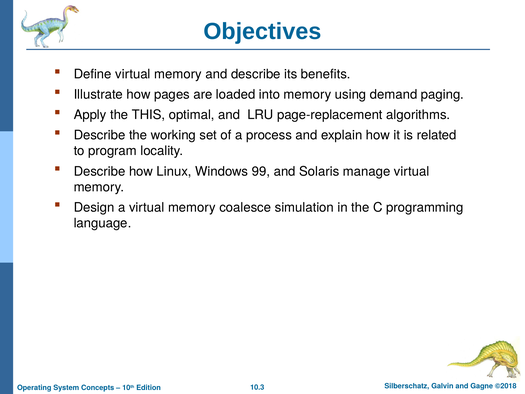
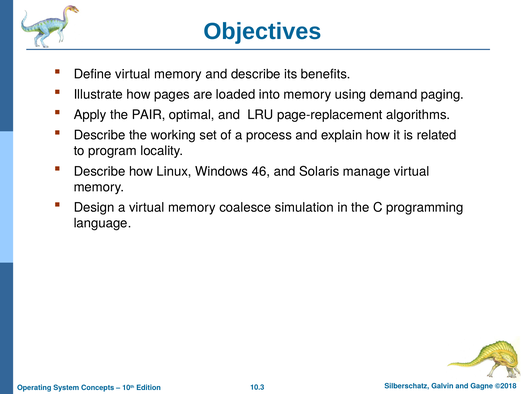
THIS: THIS -> PAIR (149, 115)
99: 99 -> 46 (261, 171)
